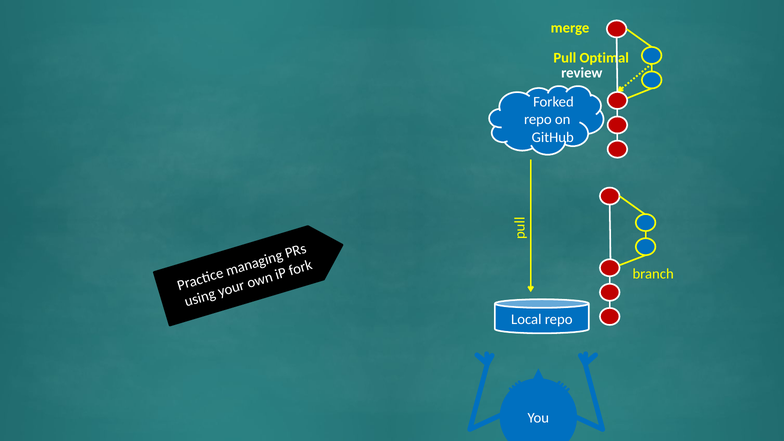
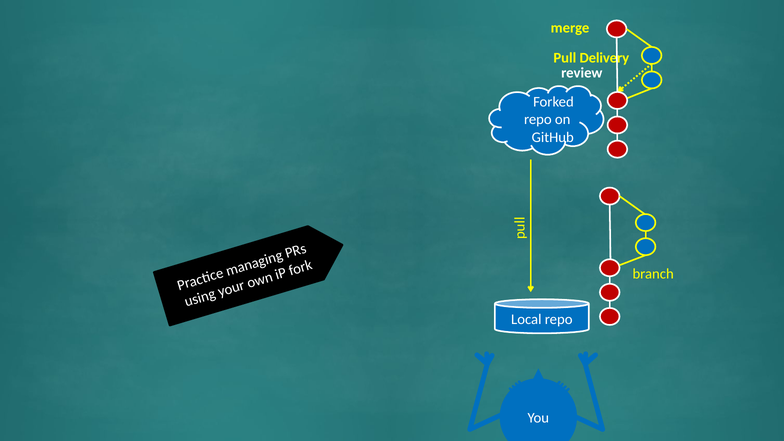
Optimal: Optimal -> Delivery (604, 58)
